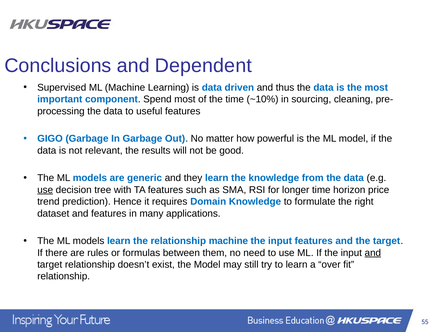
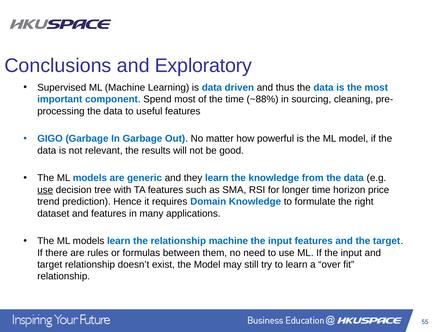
Dependent: Dependent -> Exploratory (203, 66)
~10%: ~10% -> ~88% (263, 99)
and underline: present -> none (373, 252)
